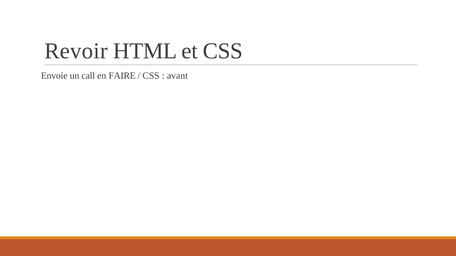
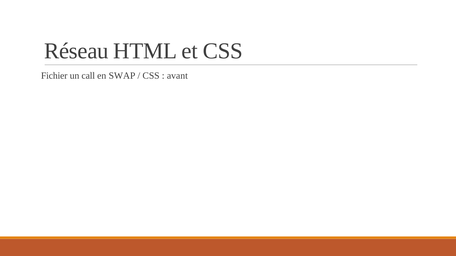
Revoir: Revoir -> Réseau (76, 51)
Envoie: Envoie -> Fichier (54, 76)
FAIRE: FAIRE -> SWAP (122, 76)
